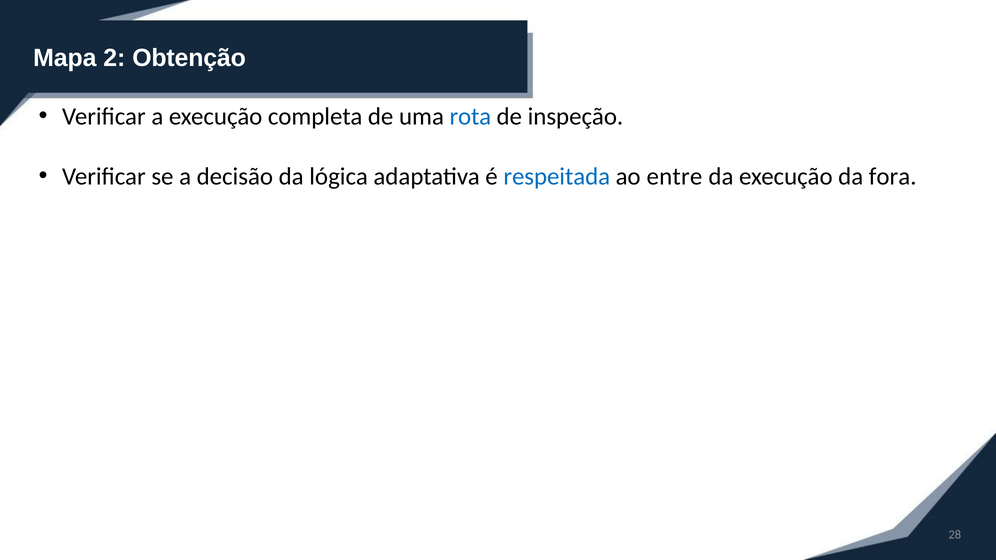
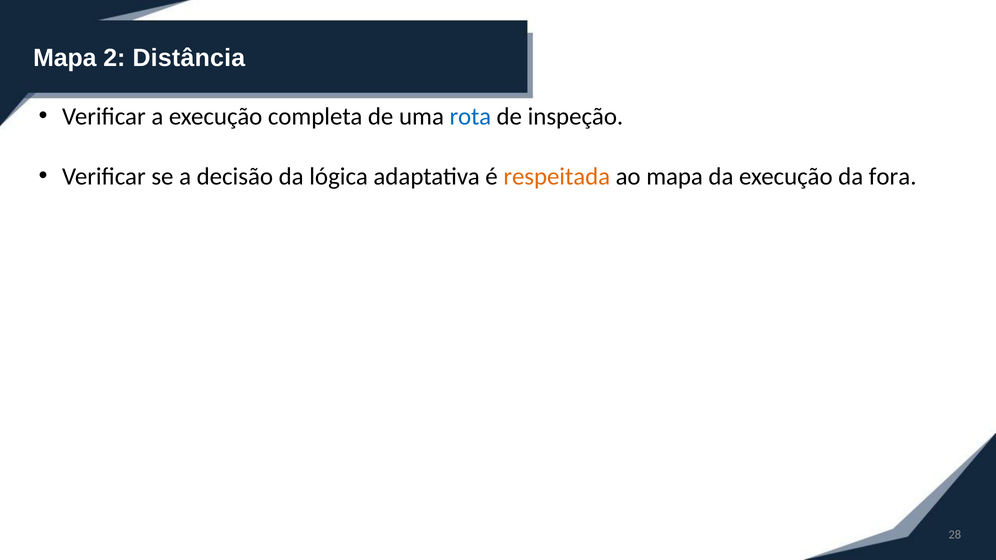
Obtenção: Obtenção -> Distância (189, 58)
respeitada colour: blue -> orange (557, 176)
ao entre: entre -> mapa (675, 176)
